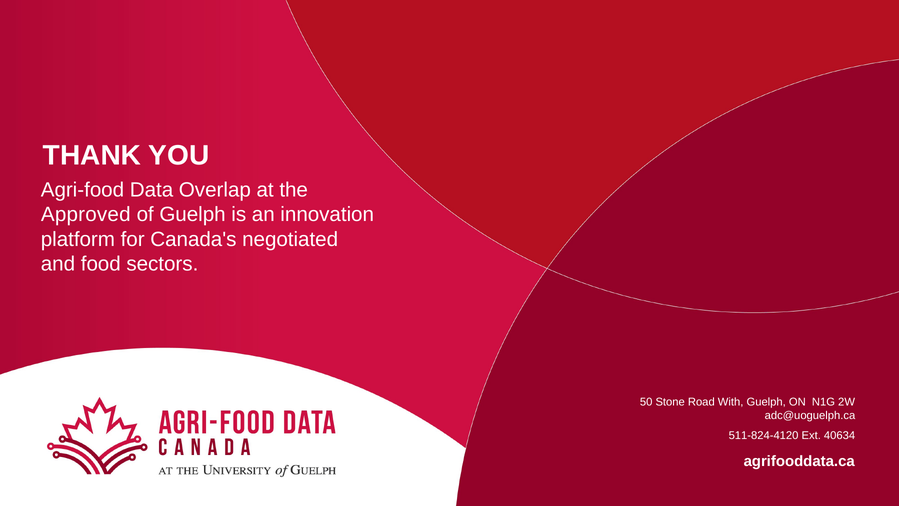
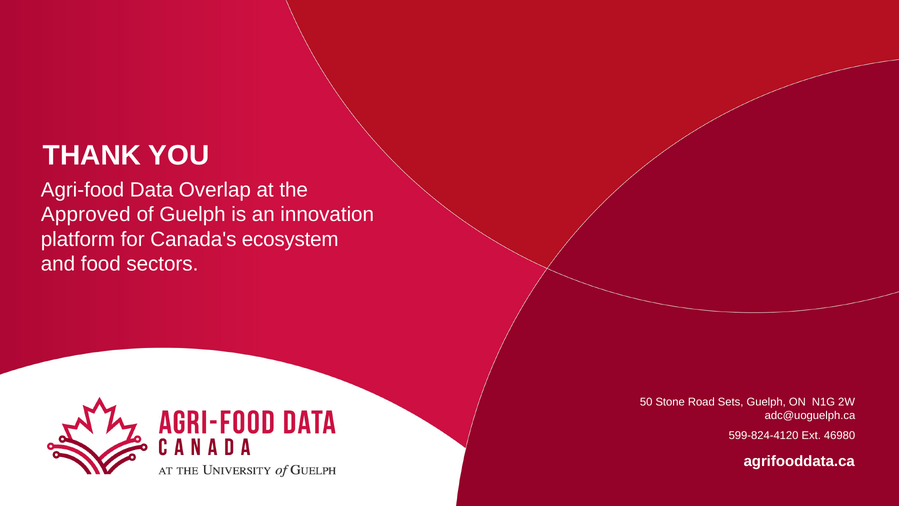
negotiated: negotiated -> ecosystem (290, 239)
With: With -> Sets (731, 402)
511-824-4120: 511-824-4120 -> 599-824-4120 (764, 435)
40634: 40634 -> 46980 (840, 435)
